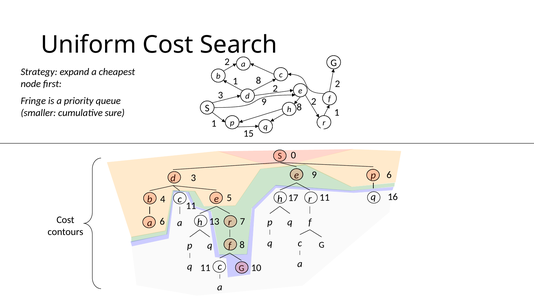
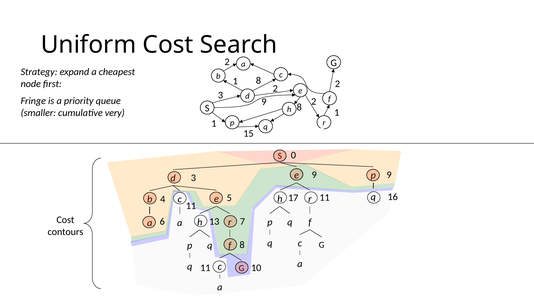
sure: sure -> very (115, 113)
9 6: 6 -> 9 (389, 175)
